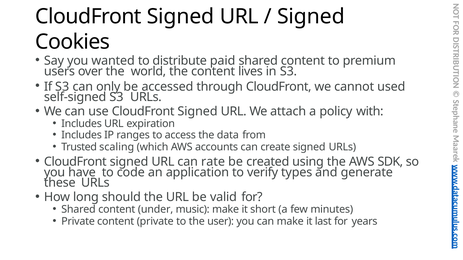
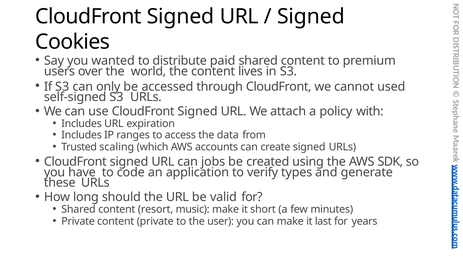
rate: rate -> jobs (213, 162)
under: under -> resort (156, 210)
